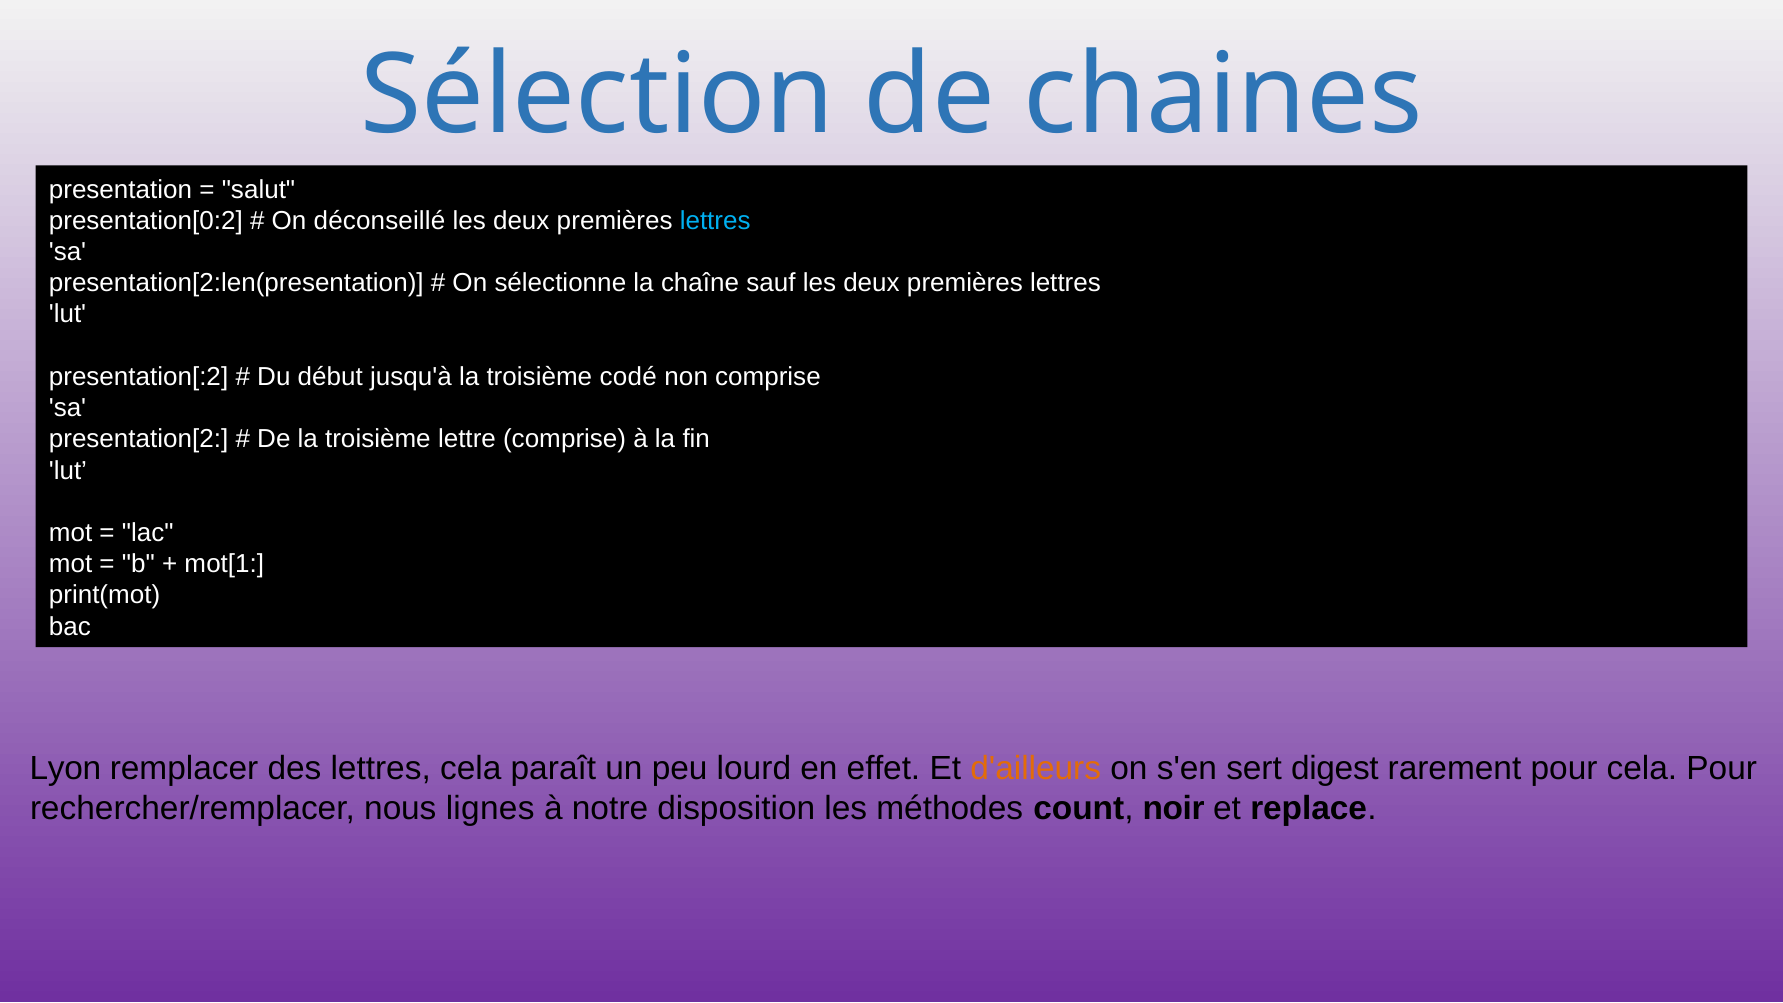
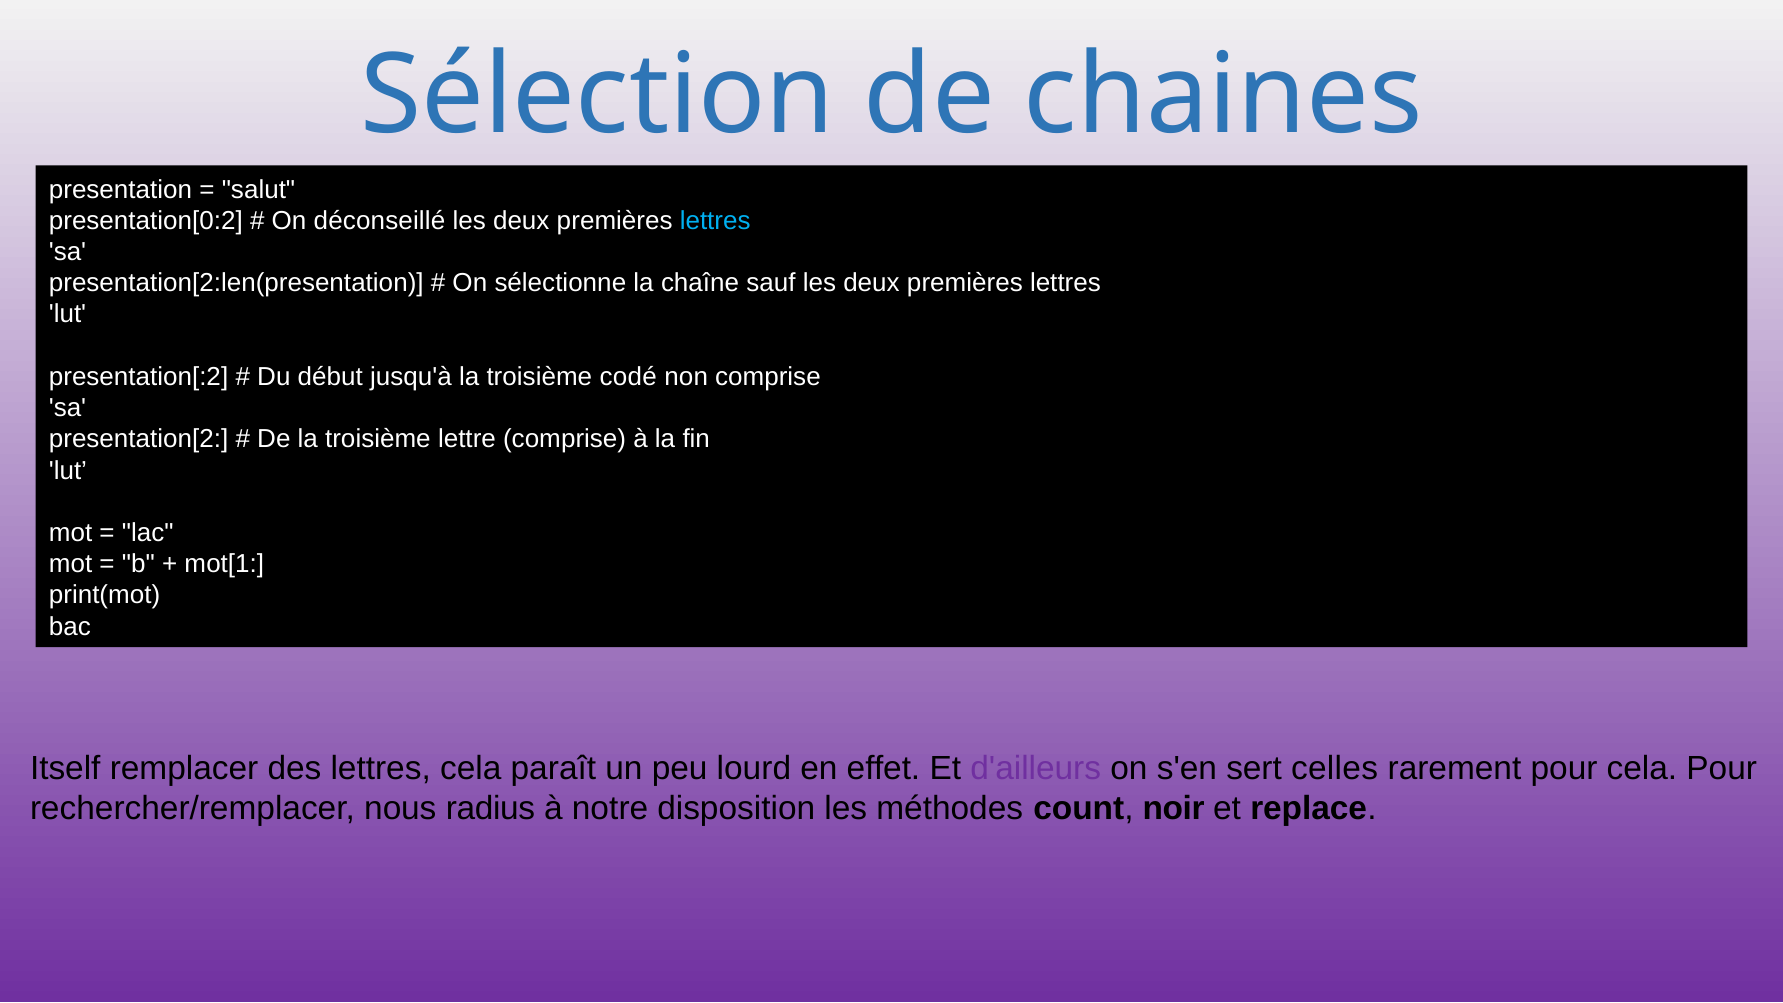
Lyon: Lyon -> Itself (65, 769)
d'ailleurs colour: orange -> purple (1036, 769)
digest: digest -> celles (1335, 769)
lignes: lignes -> radius (490, 809)
